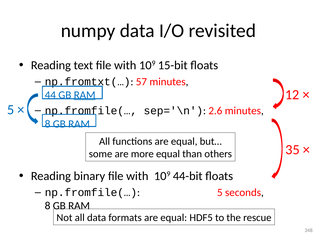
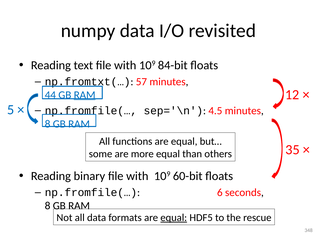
15-bit: 15-bit -> 84-bit (173, 65)
2.6: 2.6 -> 4.5 (215, 111)
44-bit: 44-bit -> 60-bit (188, 176)
np.fromfile(… 5: 5 -> 6 (220, 192)
equal underline: none -> present (174, 217)
